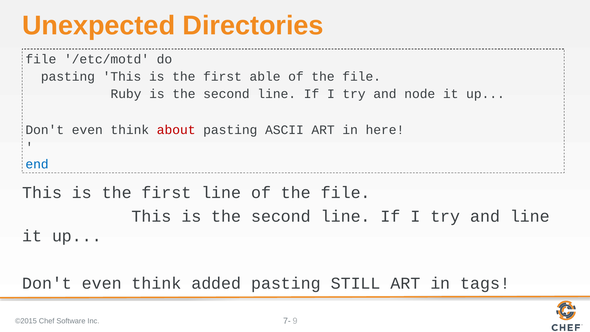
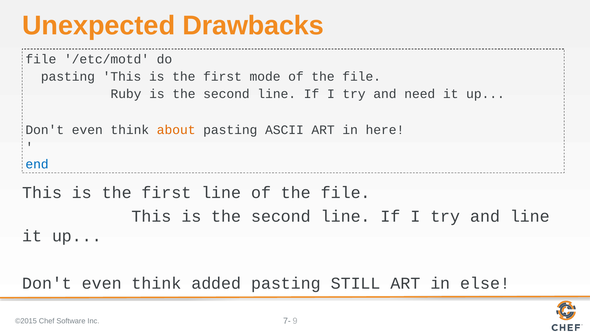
Directories: Directories -> Drawbacks (253, 26)
able: able -> mode (265, 76)
node: node -> need (420, 94)
about colour: red -> orange (176, 130)
tags: tags -> else (485, 283)
